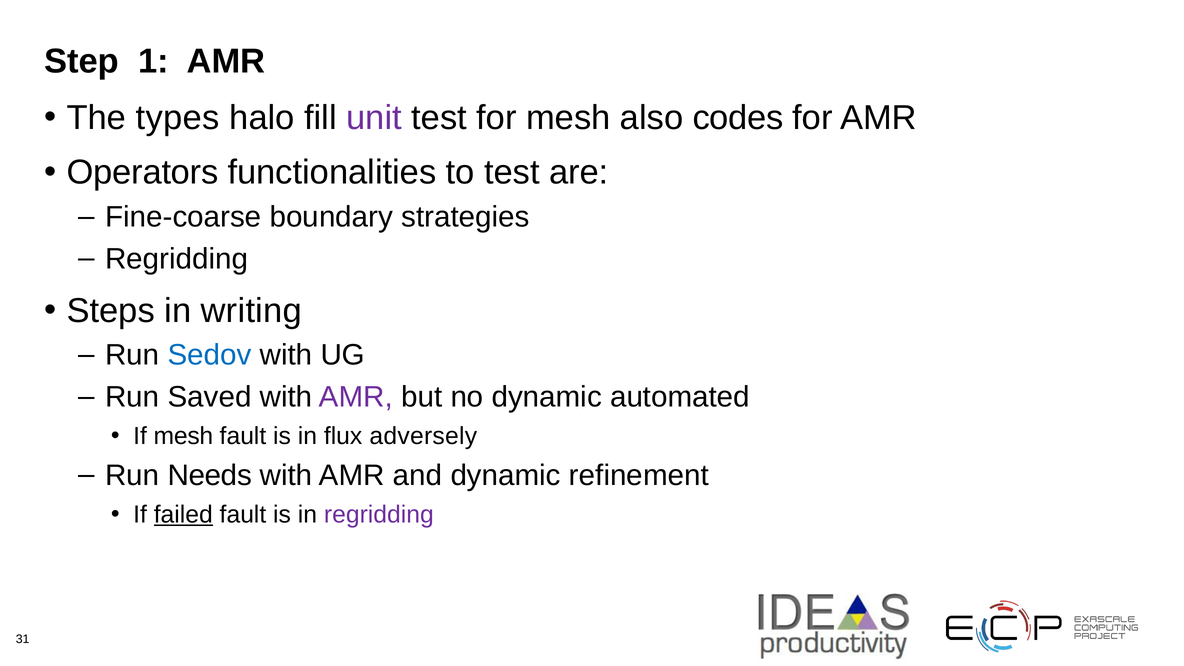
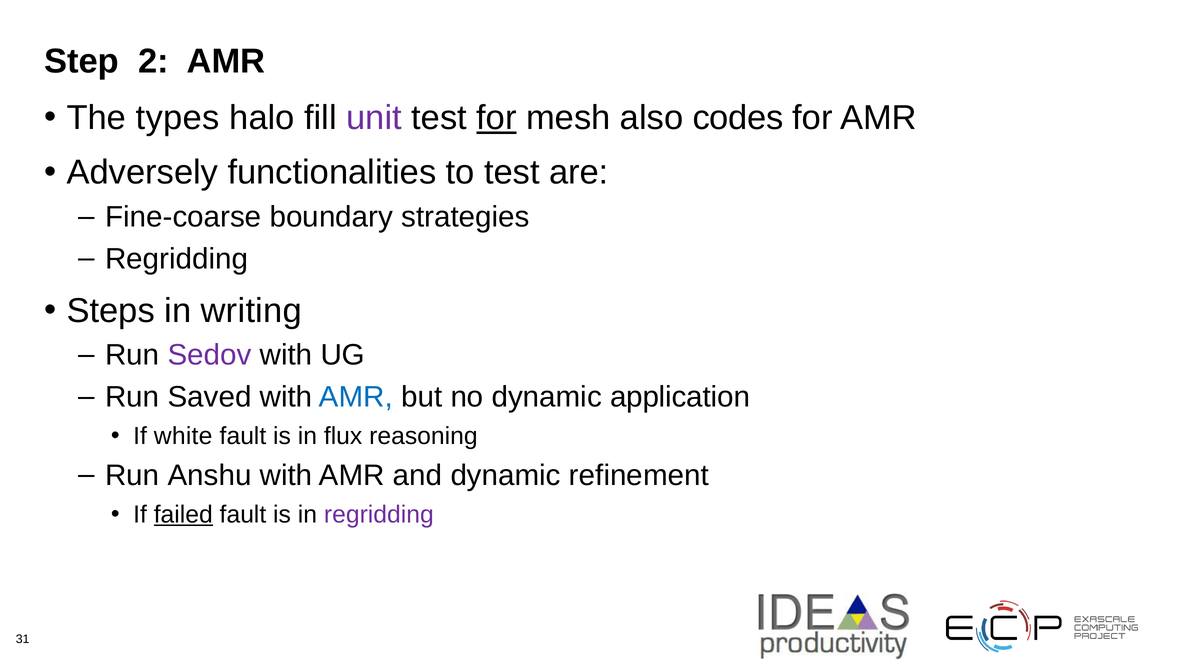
1: 1 -> 2 (153, 61)
for underline: none -> present (497, 118)
Operators: Operators -> Adversely (142, 173)
Sedov colour: blue -> purple (210, 355)
AMR colour: purple -> blue (356, 397)
automated: automated -> application (680, 397)
If mesh: mesh -> white (183, 436)
adversely: adversely -> reasoning (423, 436)
Needs: Needs -> Anshu (210, 475)
